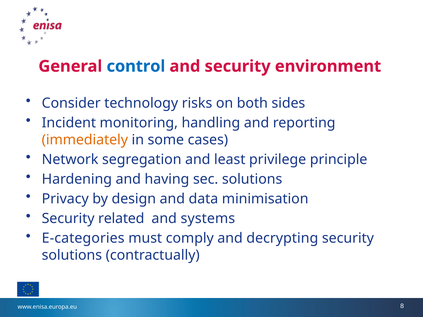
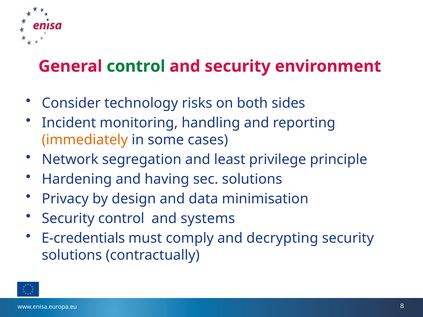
control colour: blue -> green (136, 66)
Security related: related -> control (121, 219)
E-categories: E-categories -> E-credentials (83, 239)
